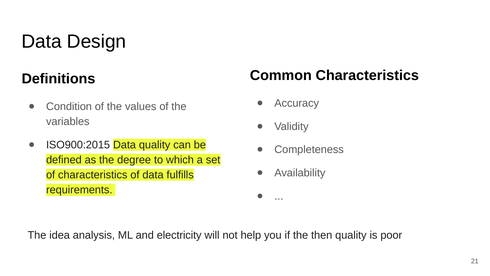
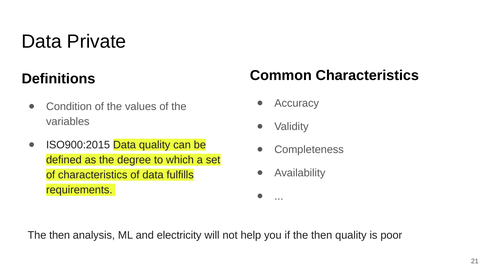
Design: Design -> Private (97, 42)
idea: idea -> then (60, 235)
